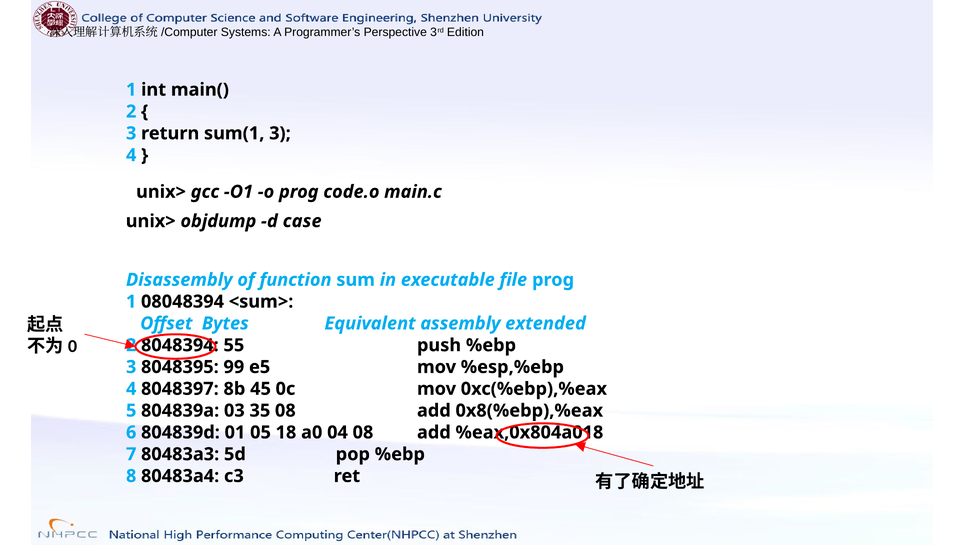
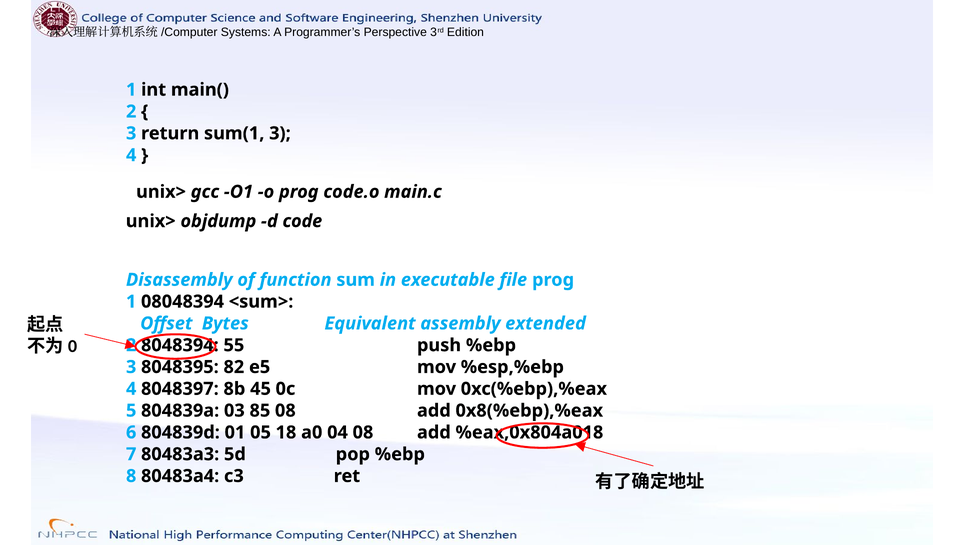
case: case -> code (302, 221)
99: 99 -> 82 (234, 367)
35: 35 -> 85 (260, 411)
